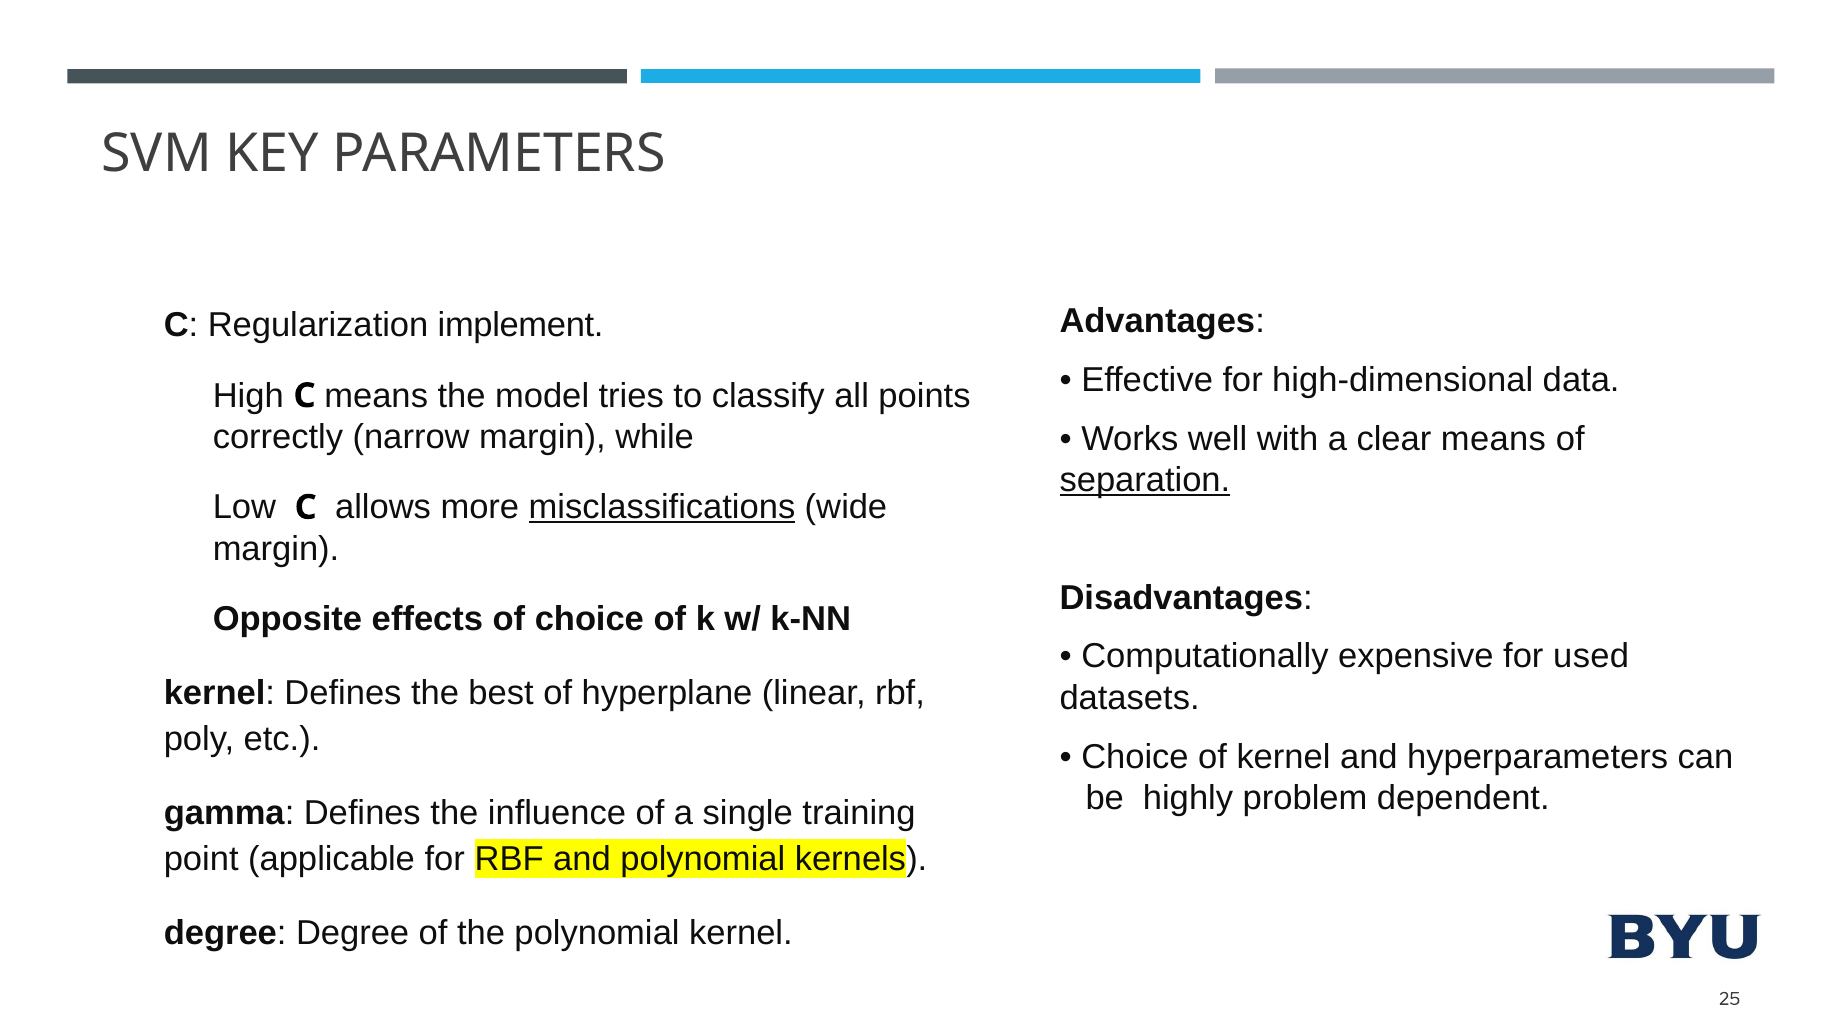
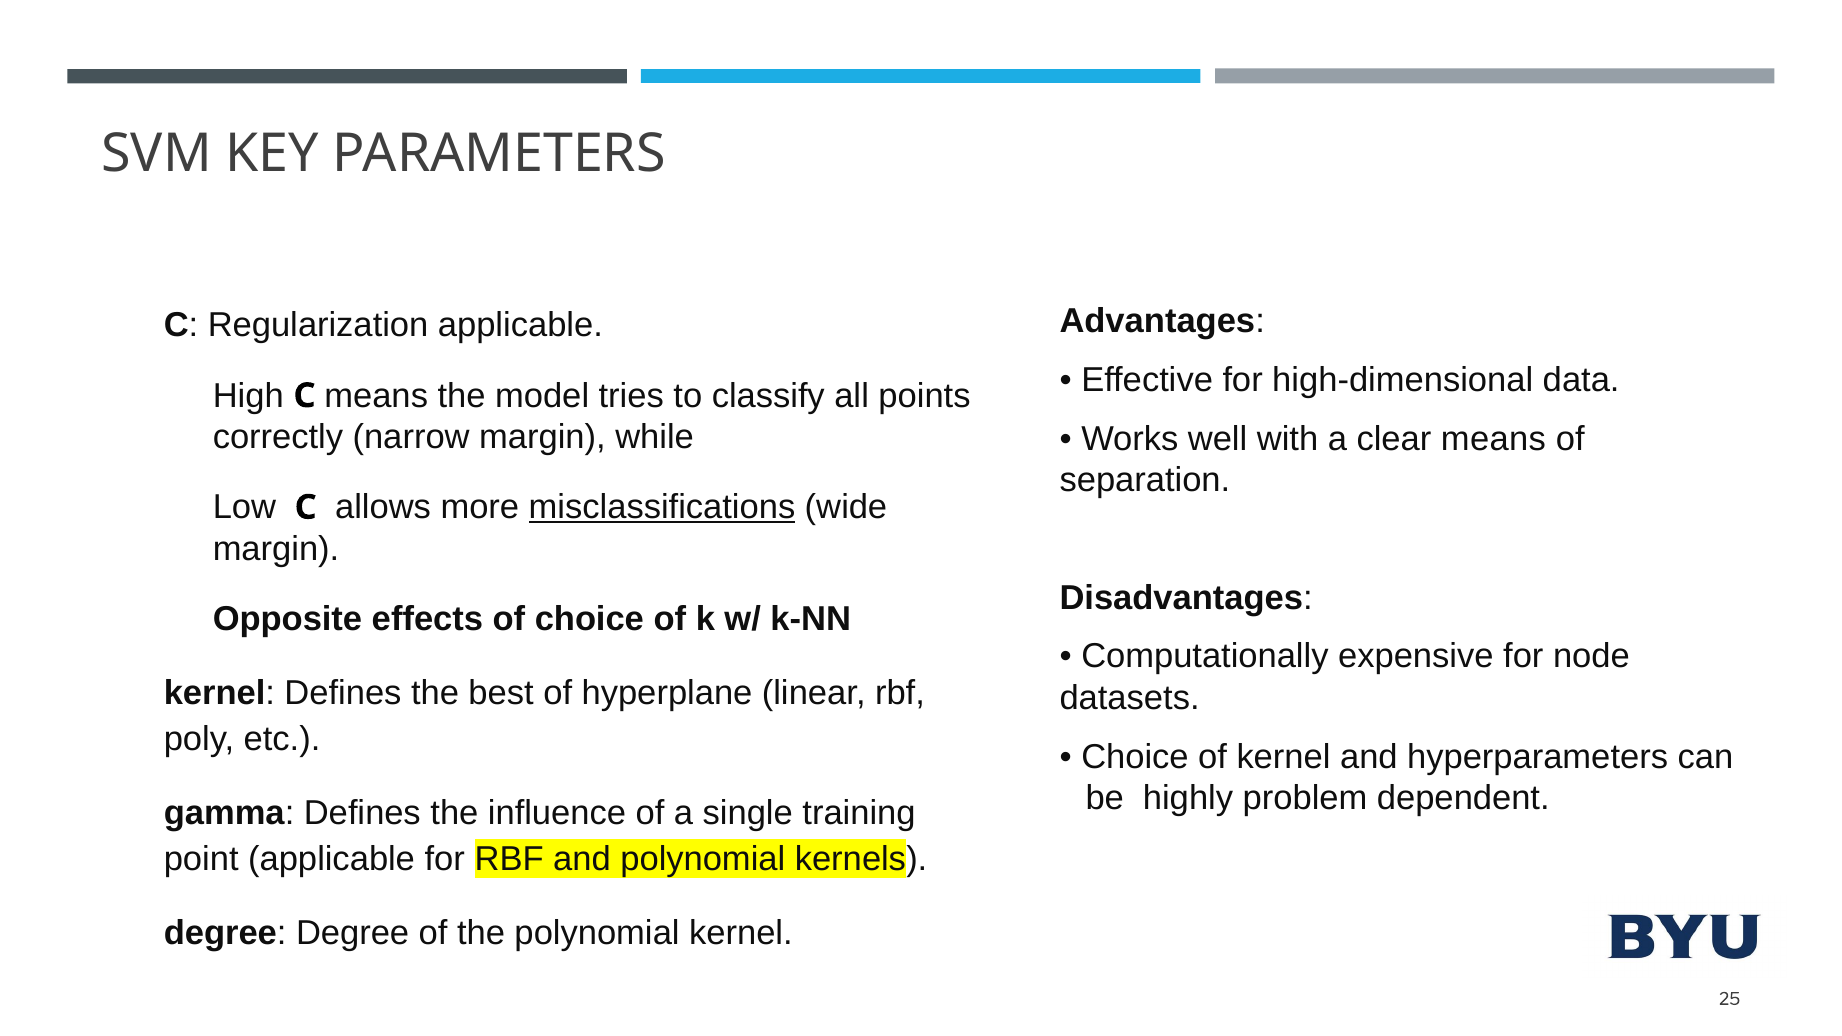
Regularization implement: implement -> applicable (520, 326)
separation underline: present -> none (1145, 480)
used: used -> node (1591, 657)
